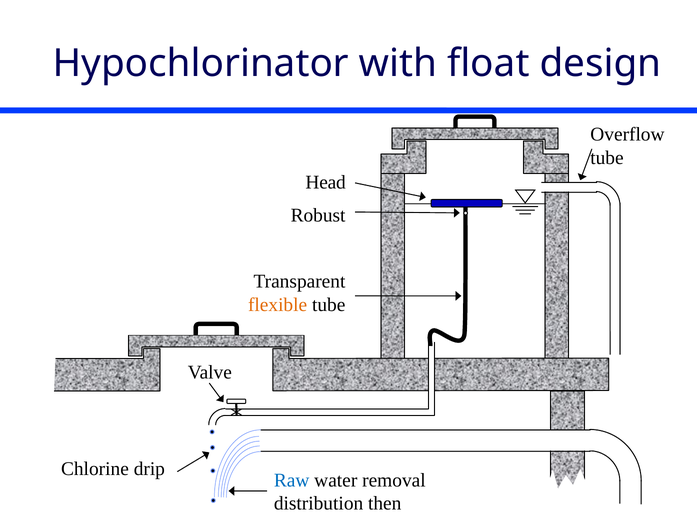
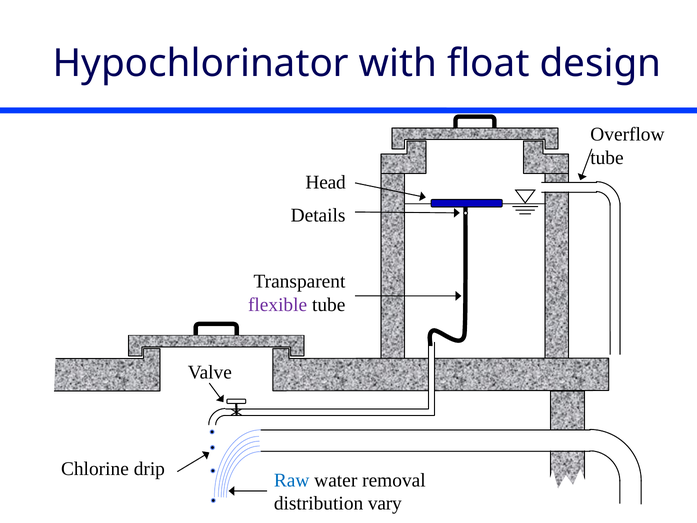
Robust: Robust -> Details (318, 215)
flexible colour: orange -> purple (278, 304)
then: then -> vary (385, 503)
